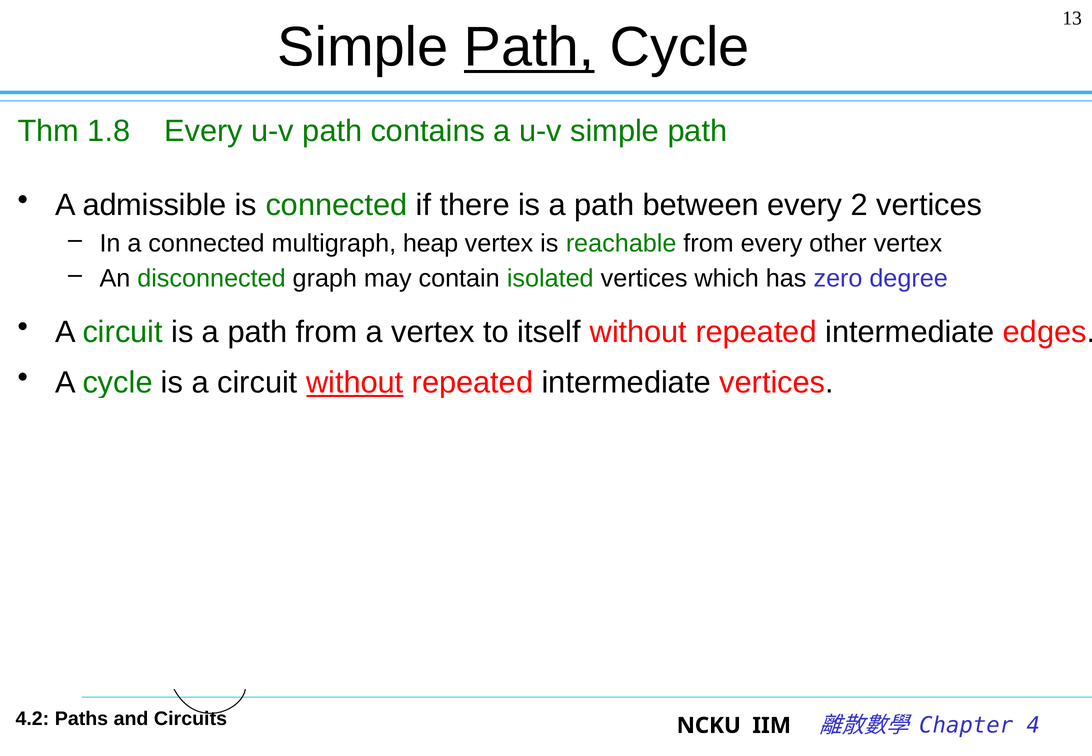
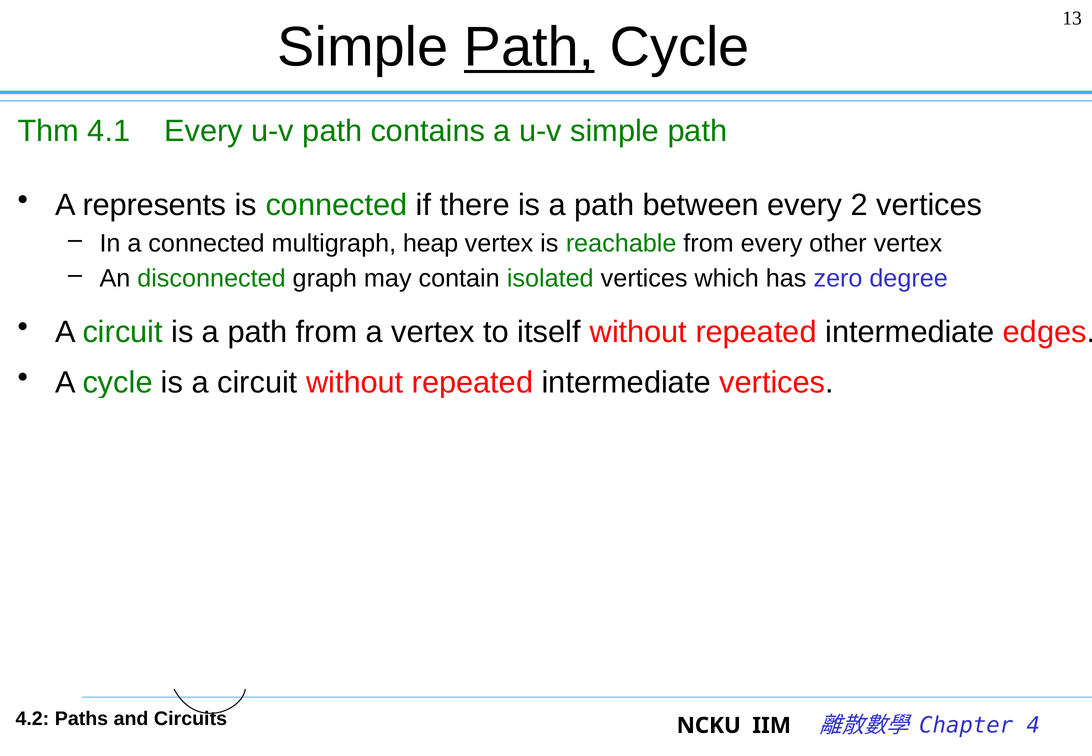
1.8: 1.8 -> 4.1 (109, 131)
admissible: admissible -> represents (154, 205)
without underline: present -> none (355, 383)
